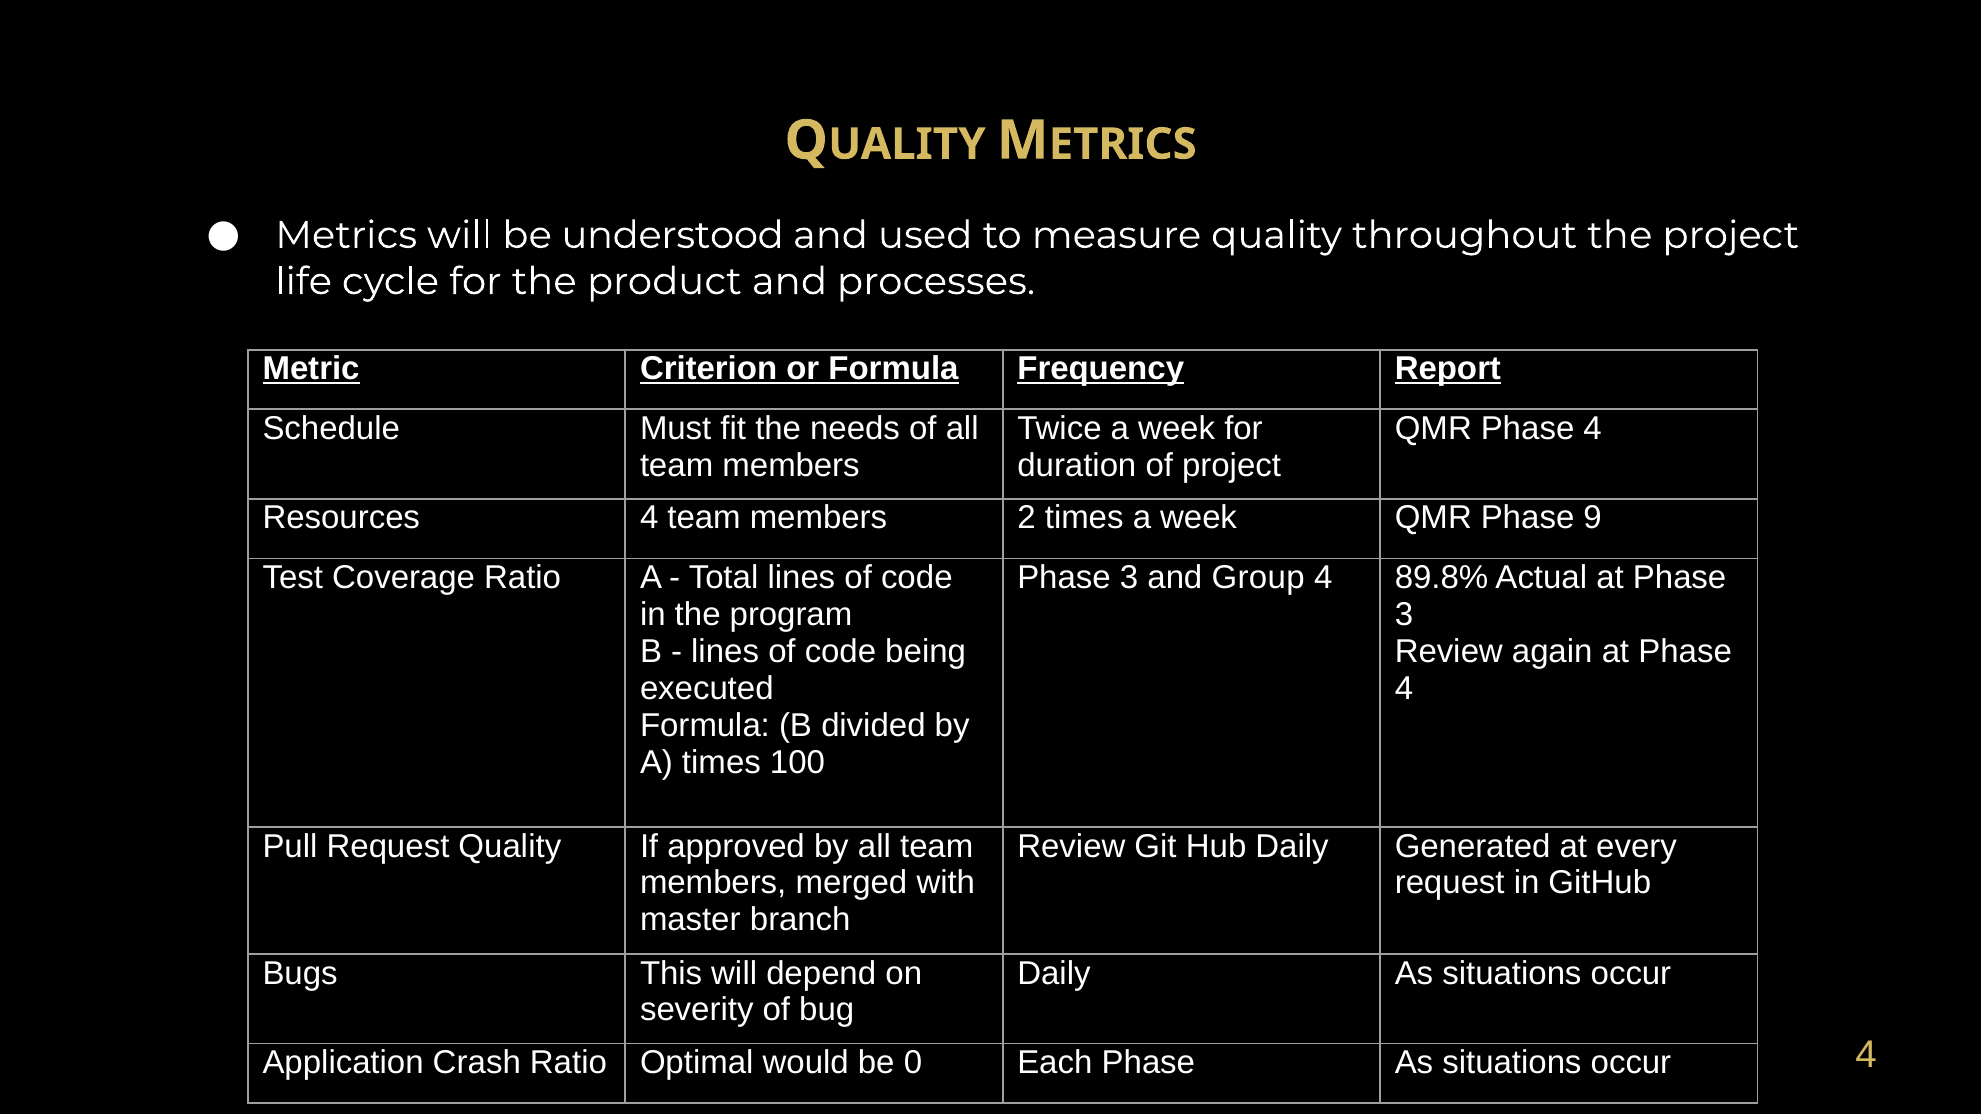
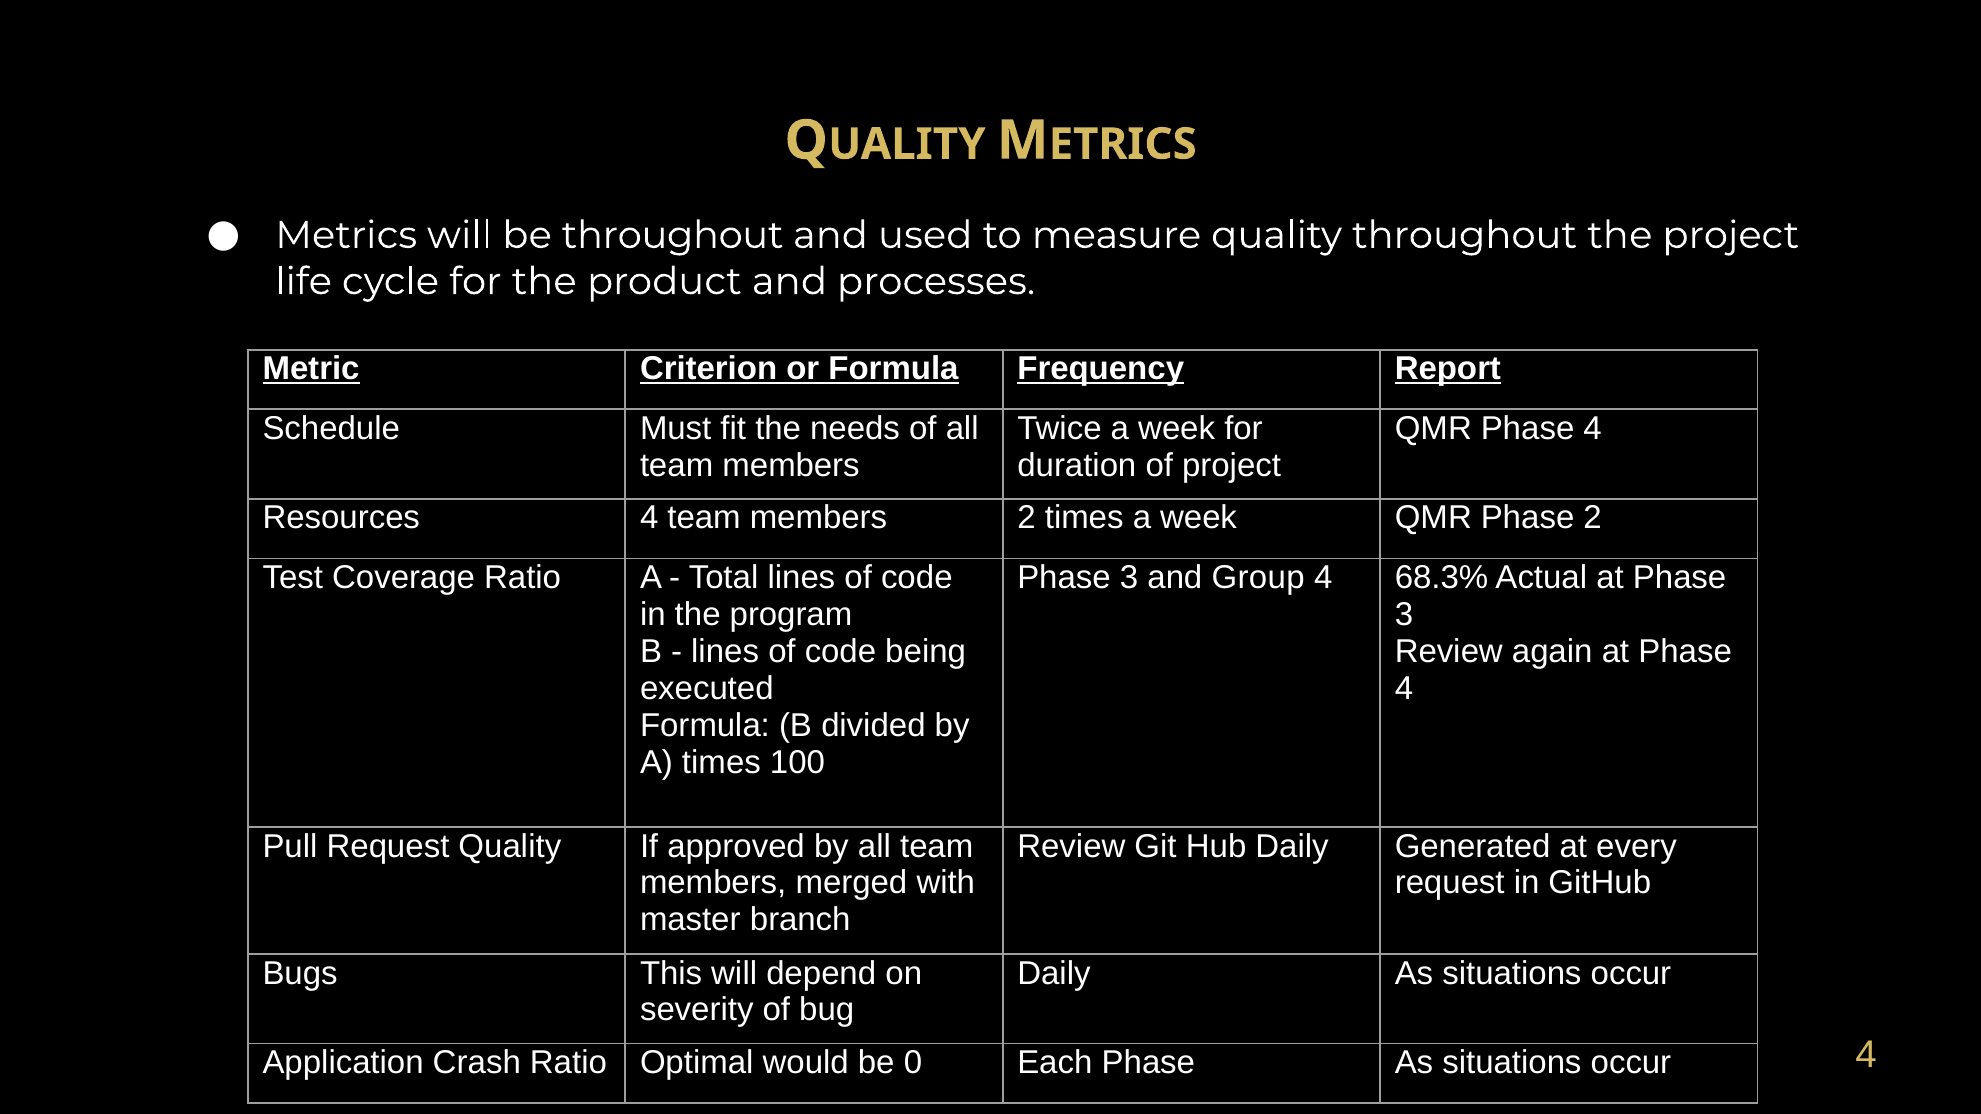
be understood: understood -> throughout (673, 235)
Phase 9: 9 -> 2 (1593, 518)
89.8%: 89.8% -> 68.3% (1442, 578)
